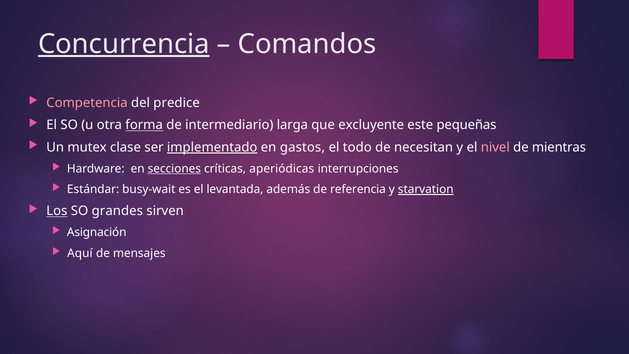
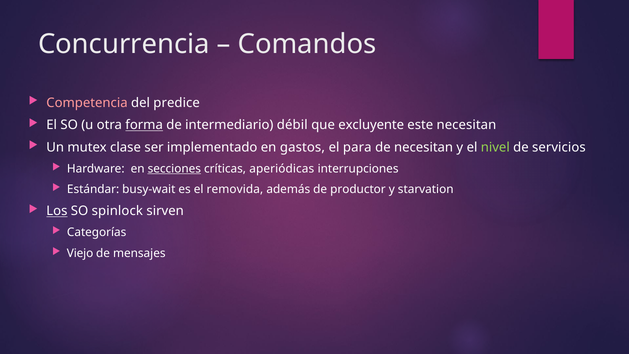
Concurrencia underline: present -> none (124, 44)
larga: larga -> débil (292, 125)
este pequeñas: pequeñas -> necesitan (466, 125)
implementado underline: present -> none (212, 147)
todo: todo -> para (357, 147)
nivel colour: pink -> light green (495, 147)
mientras: mientras -> servicios (559, 147)
levantada: levantada -> removida (235, 189)
referencia: referencia -> productor (358, 189)
starvation underline: present -> none (426, 189)
grandes: grandes -> spinlock (117, 211)
Asignación: Asignación -> Categorías (97, 232)
Aquí: Aquí -> Viejo (80, 253)
